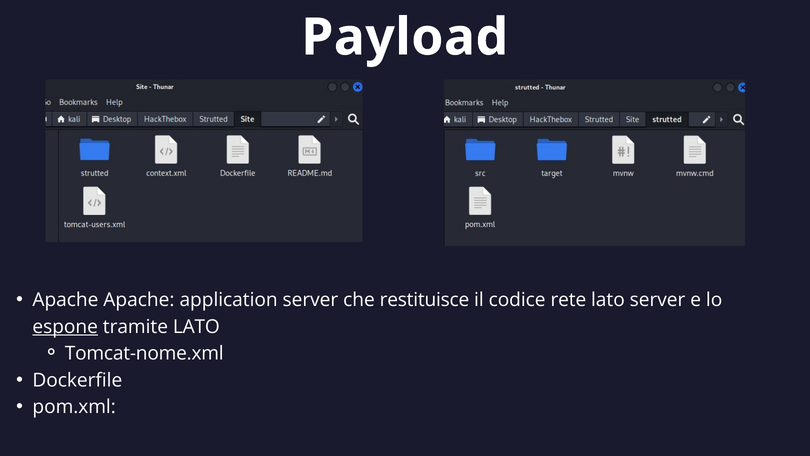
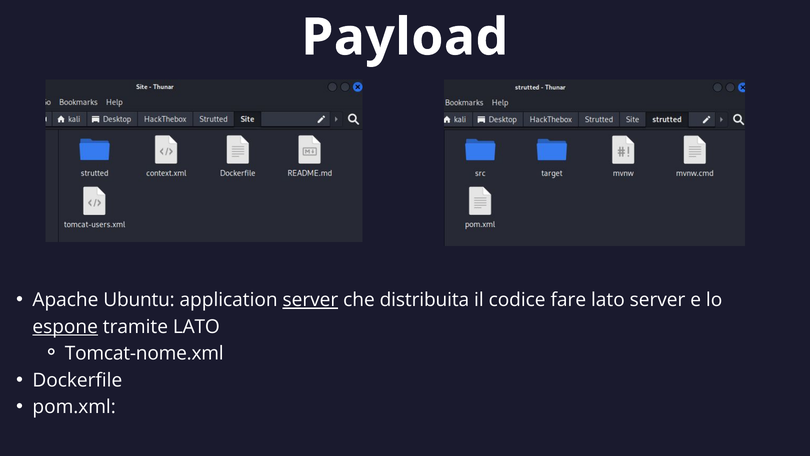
Apache Apache: Apache -> Ubuntu (139, 300)
server underline: none -> present (310, 300)
restituisce: restituisce -> distribuita (424, 300)
rete: rete -> fare (568, 300)
